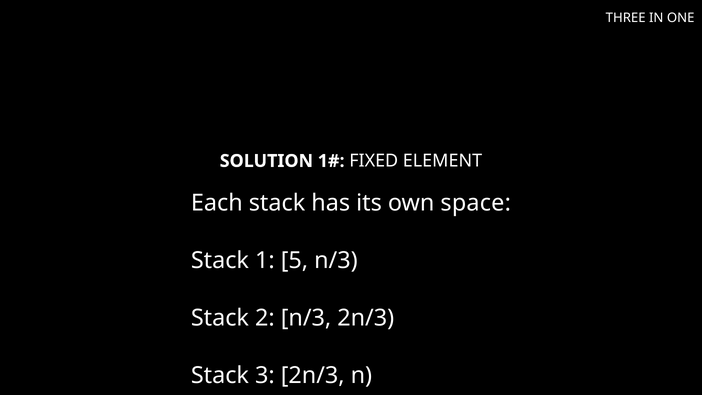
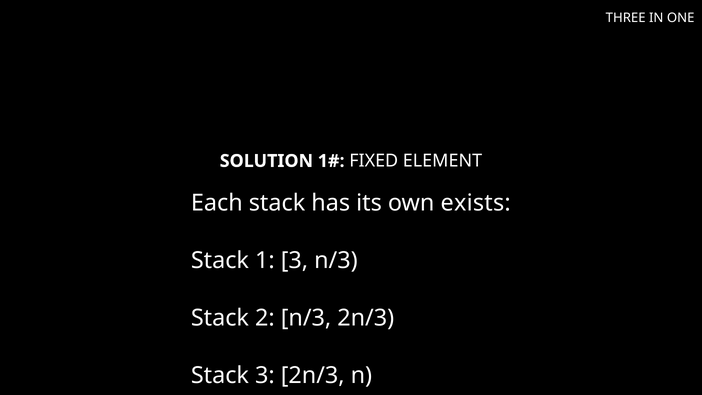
space: space -> exists (476, 203)
1 5: 5 -> 3 (294, 260)
